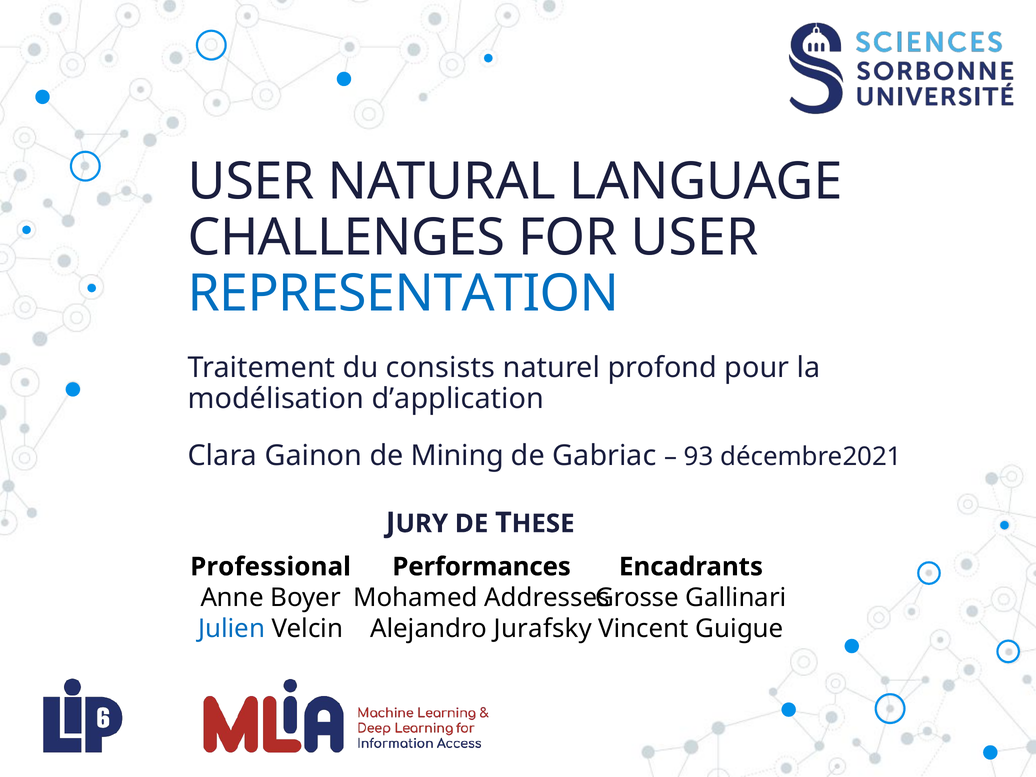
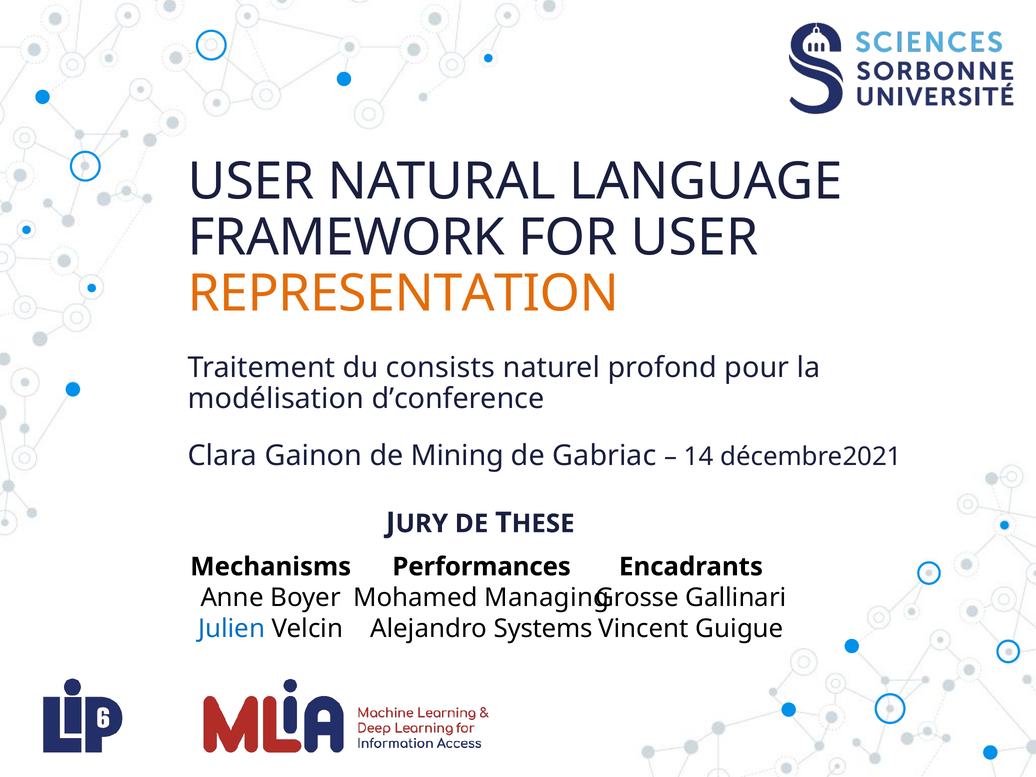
CHALLENGES: CHALLENGES -> FRAMEWORK (346, 238)
REPRESENTATION colour: blue -> orange (403, 294)
d’application: d’application -> d’conference (458, 399)
93: 93 -> 14 (699, 457)
Professional: Professional -> Mechanisms (271, 567)
Addresses: Addresses -> Managing (547, 598)
Jurafsky: Jurafsky -> Systems (543, 629)
